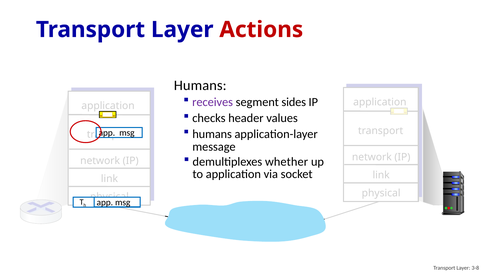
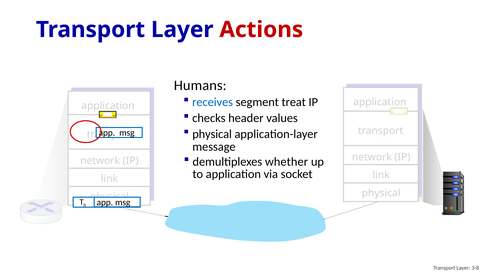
receives colour: purple -> blue (213, 102)
sides: sides -> treat (294, 102)
humans: humans -> physical (212, 134)
